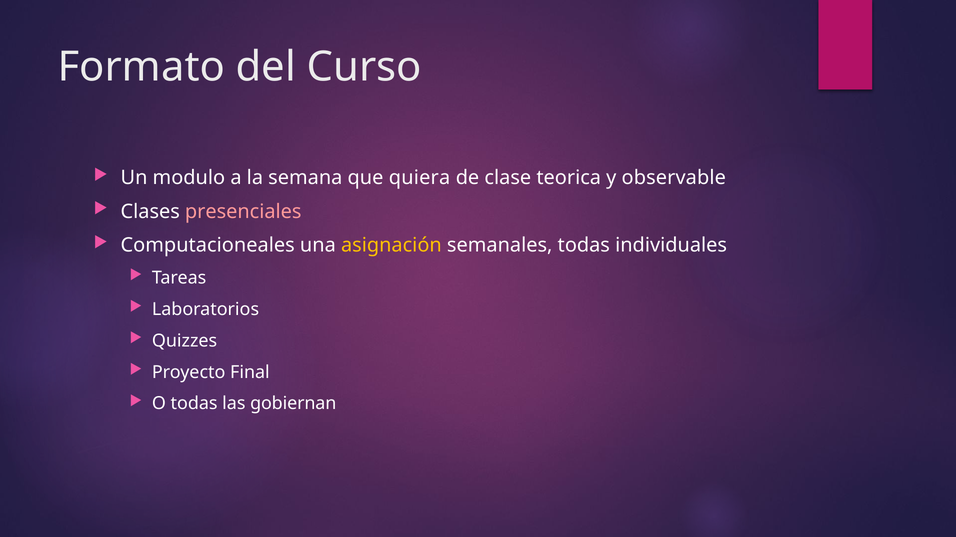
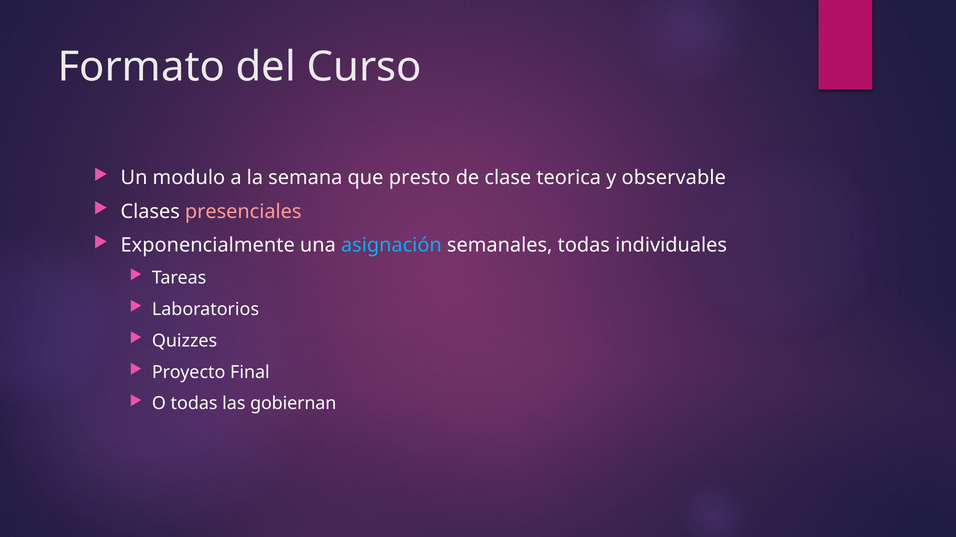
quiera: quiera -> presto (420, 178)
Computacioneales: Computacioneales -> Exponencialmente (208, 246)
asignación colour: yellow -> light blue (391, 246)
